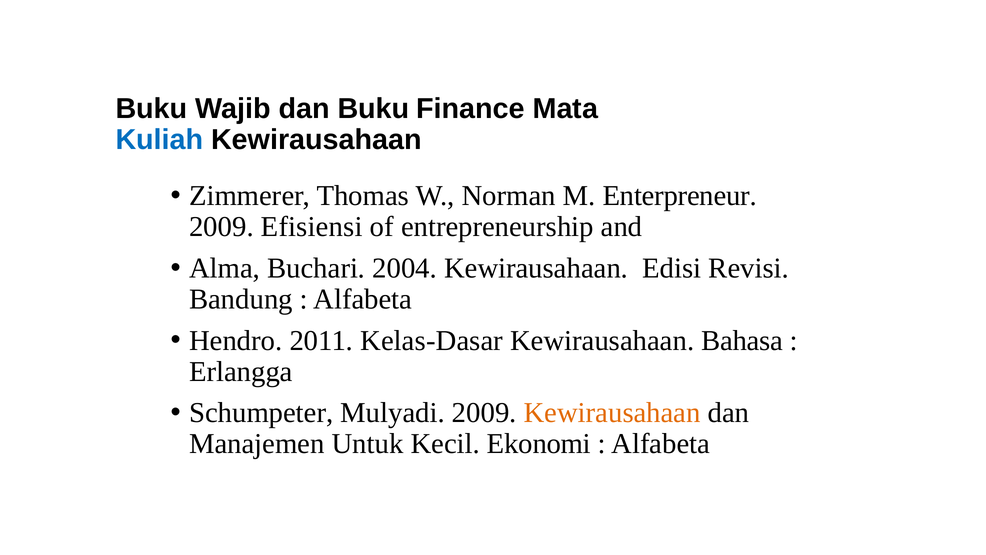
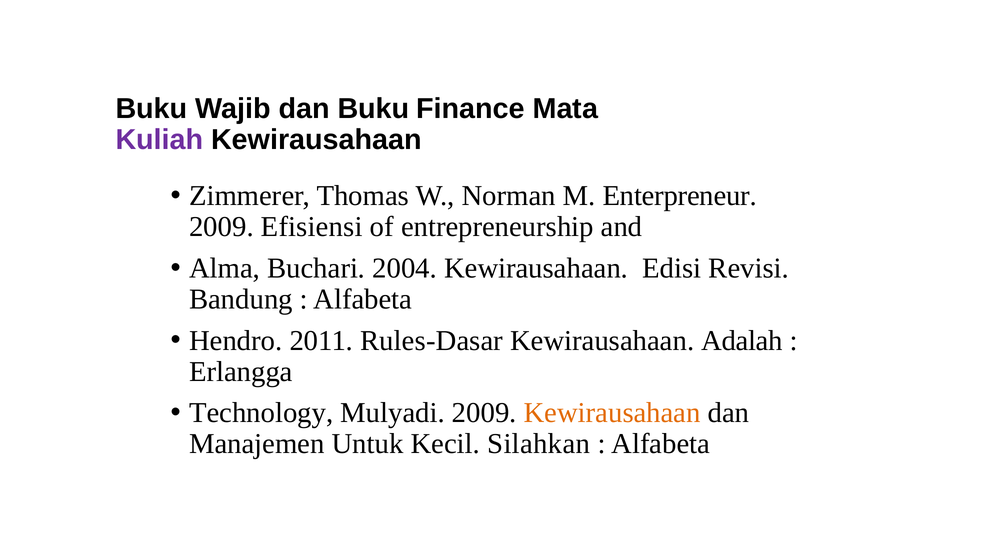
Kuliah colour: blue -> purple (159, 140)
Kelas-Dasar: Kelas-Dasar -> Rules-Dasar (432, 340)
Bahasa: Bahasa -> Adalah (742, 340)
Schumpeter: Schumpeter -> Technology (261, 413)
Ekonomi: Ekonomi -> Silahkan (539, 444)
